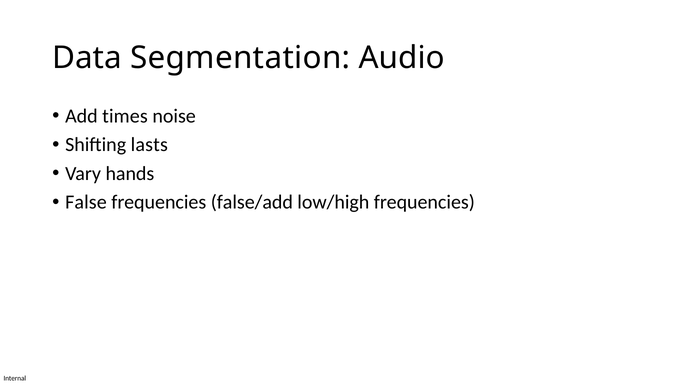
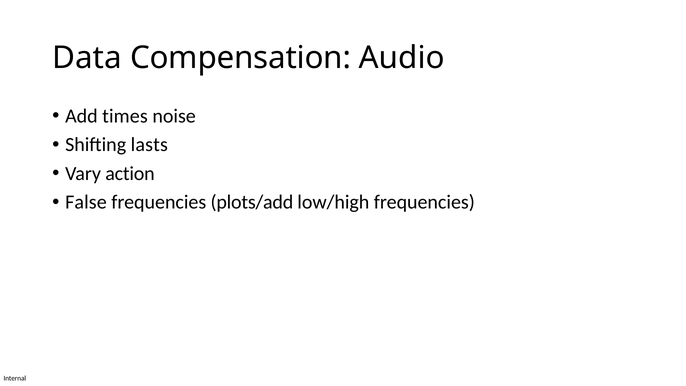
Segmentation: Segmentation -> Compensation (240, 58)
hands: hands -> action (130, 173)
false/add: false/add -> plots/add (252, 202)
